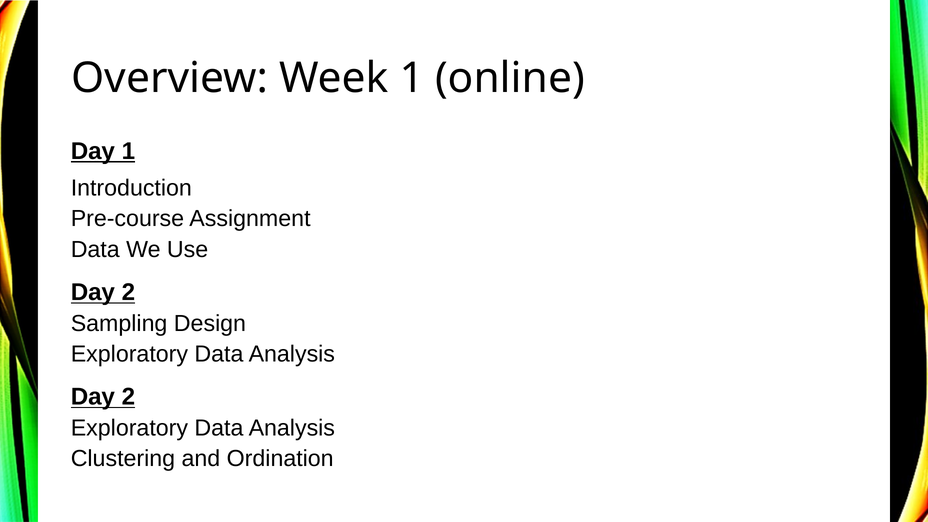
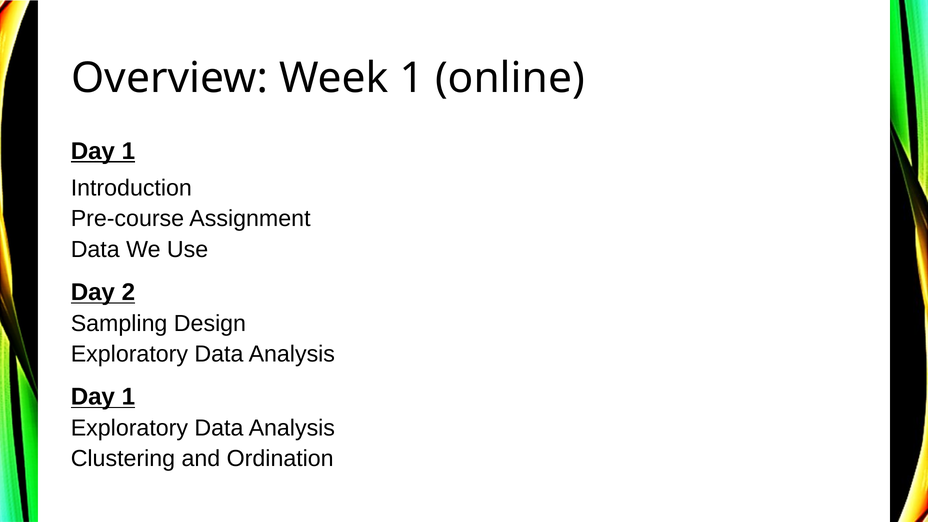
2: 2 -> 1 (128, 397)
